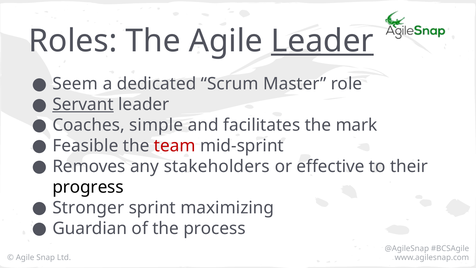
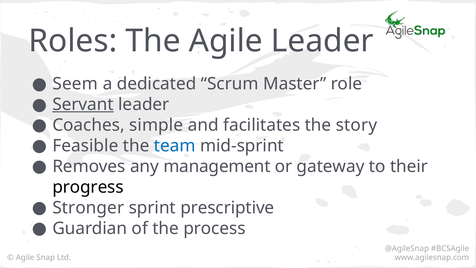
Leader underline: present -> none (322, 41)
mark: mark -> story (356, 125)
team colour: red -> blue (175, 146)
stakeholders: stakeholders -> management (217, 166)
effective: effective -> gateway (331, 166)
maximizing: maximizing -> prescriptive (227, 208)
